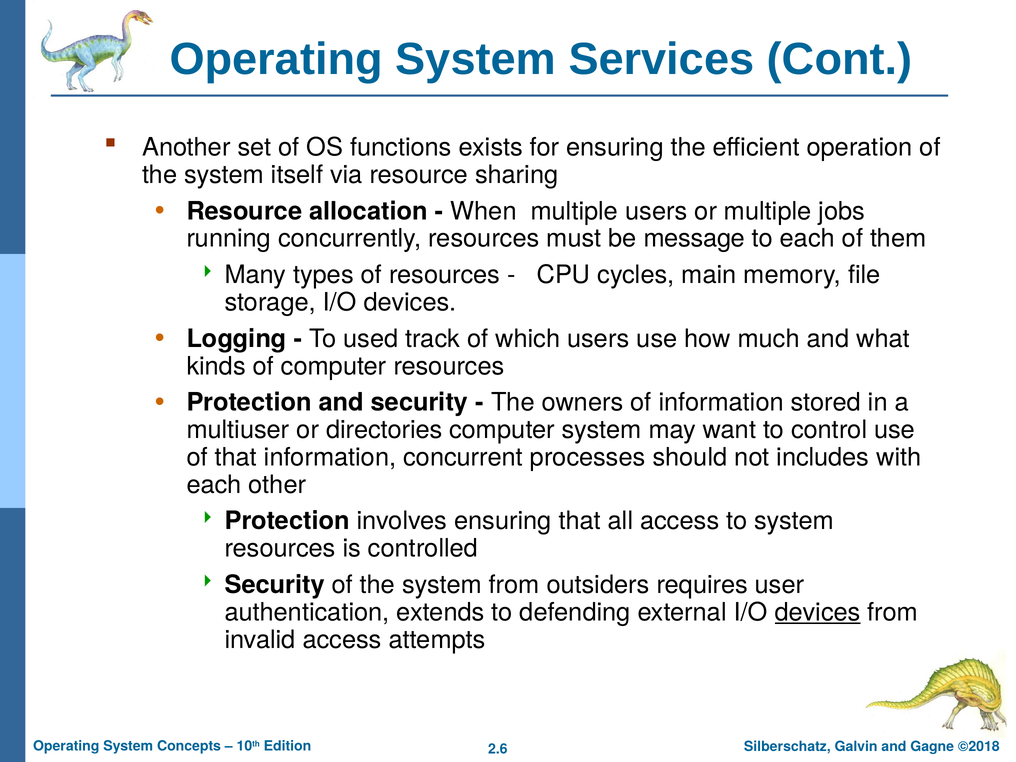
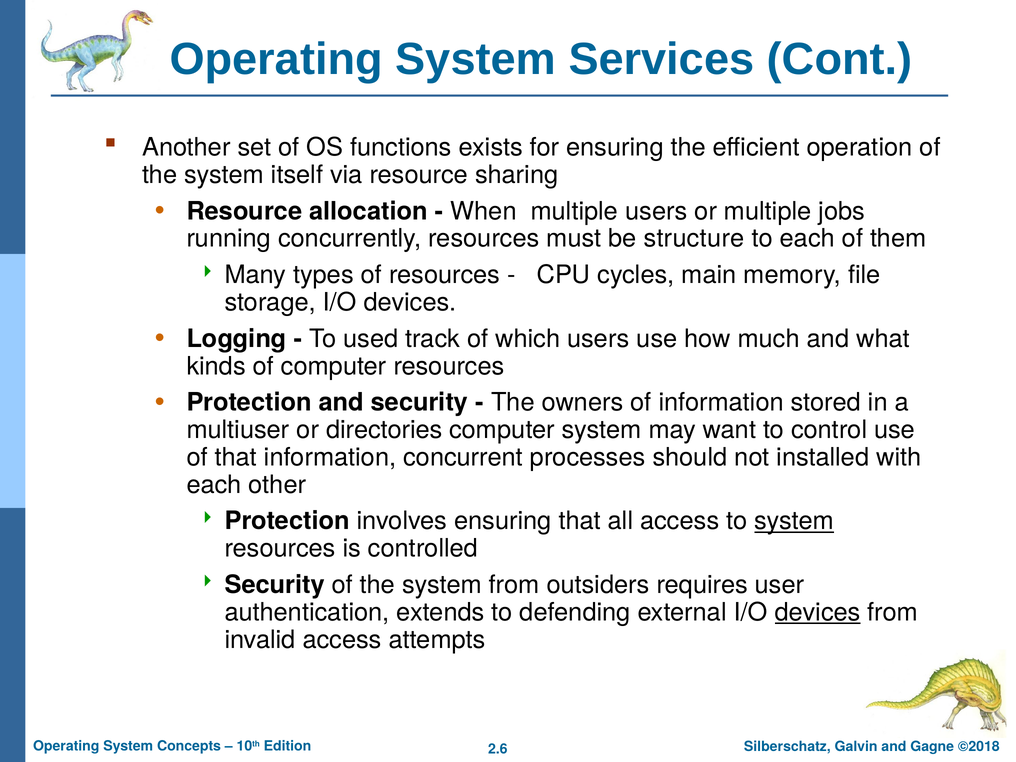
message: message -> structure (694, 239)
includes: includes -> installed (823, 457)
system underline: none -> present (794, 521)
